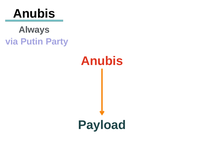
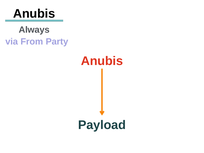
Putin: Putin -> From (32, 42)
